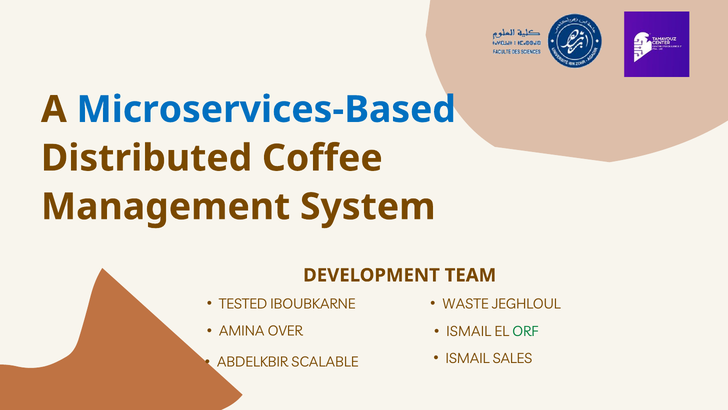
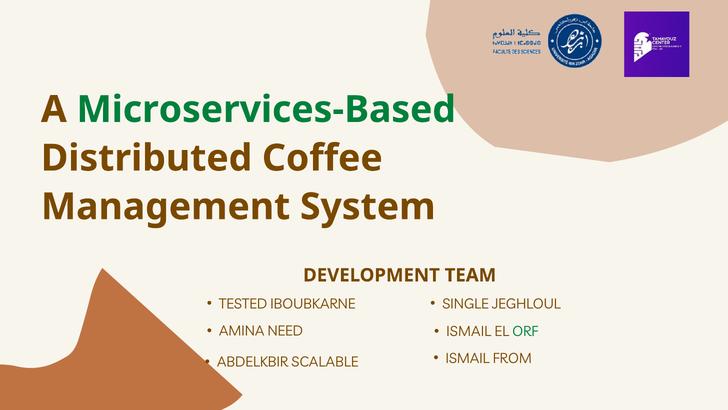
Microservices-Based colour: blue -> green (266, 109)
WASTE: WASTE -> SINGLE (466, 304)
OVER: OVER -> NEED (285, 331)
SALES: SALES -> FROM (512, 358)
